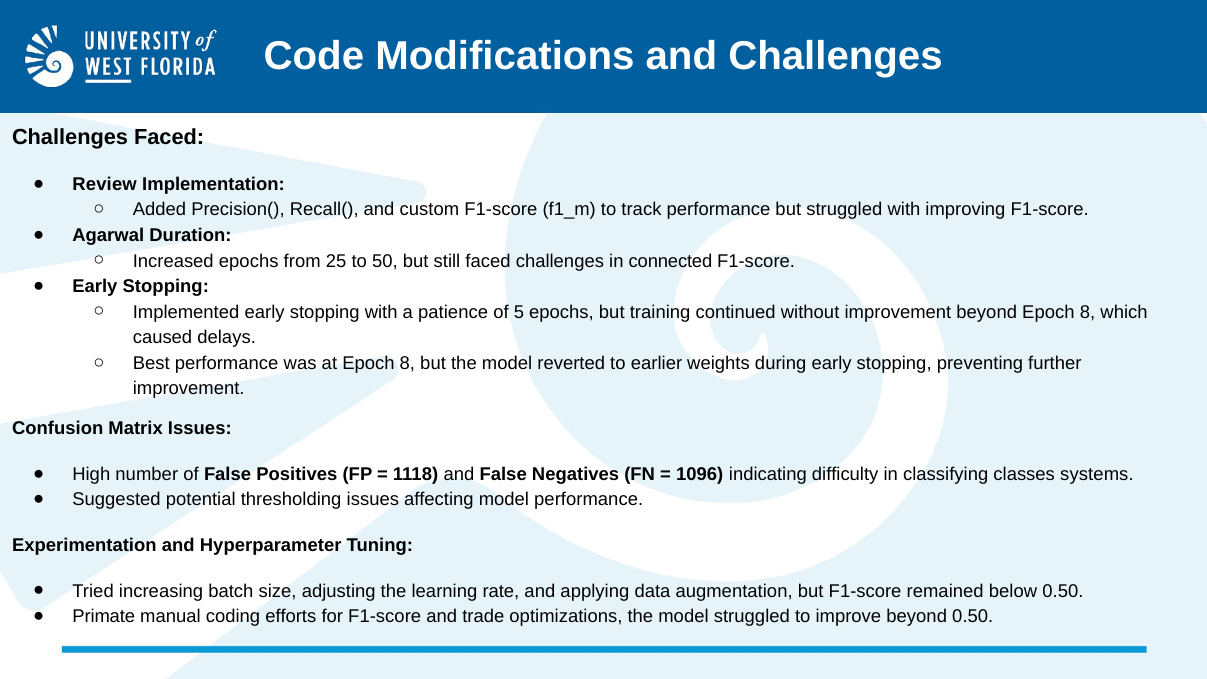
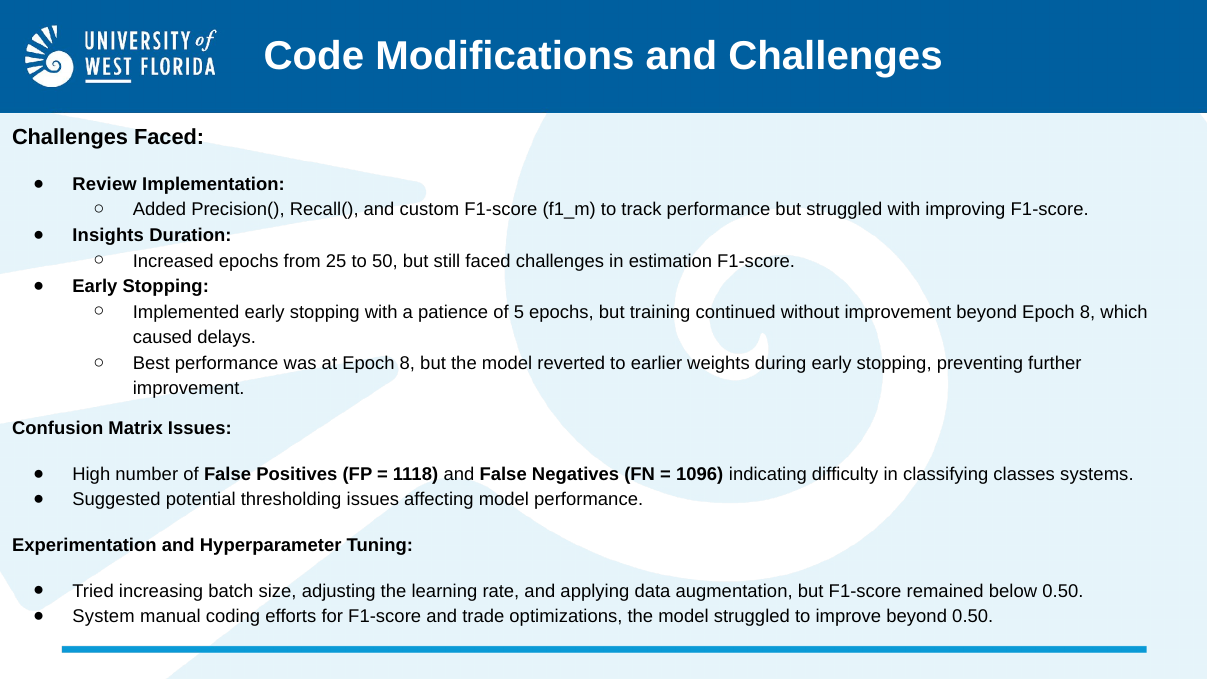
Agarwal: Agarwal -> Insights (108, 235)
connected: connected -> estimation (670, 261)
Primate: Primate -> System (104, 616)
